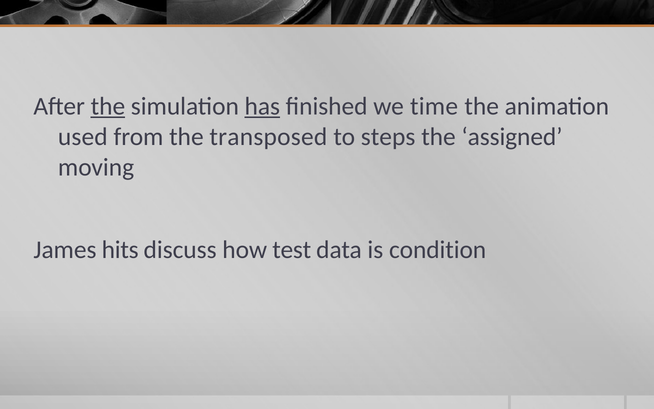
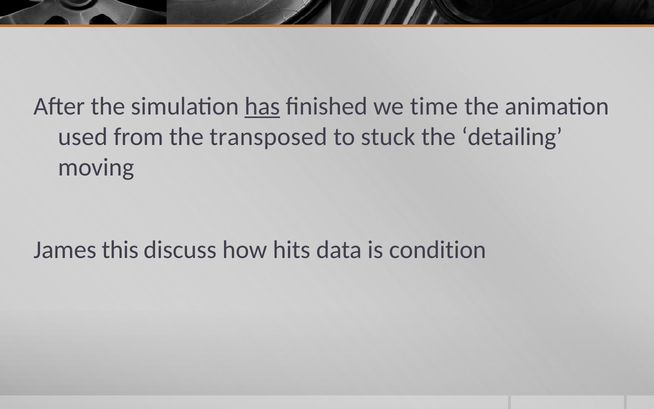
the underline: present -> none (108, 106)
steps: steps -> stuck (388, 137)
assigned: assigned -> detailing (512, 137)
hits: hits -> this (120, 249)
test: test -> hits (292, 249)
